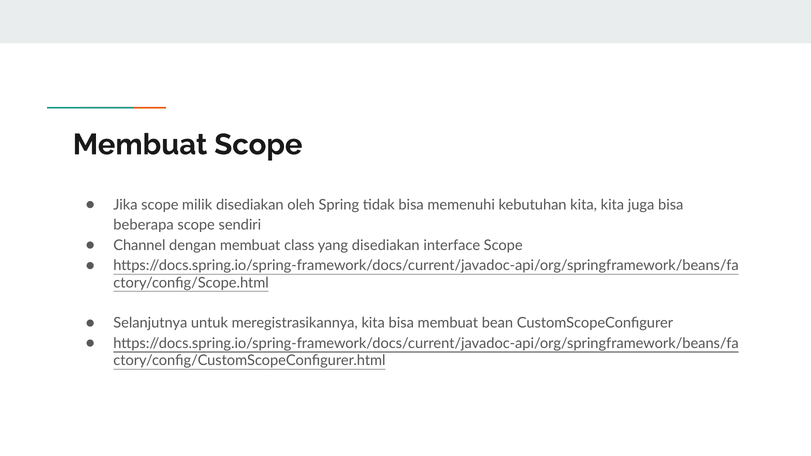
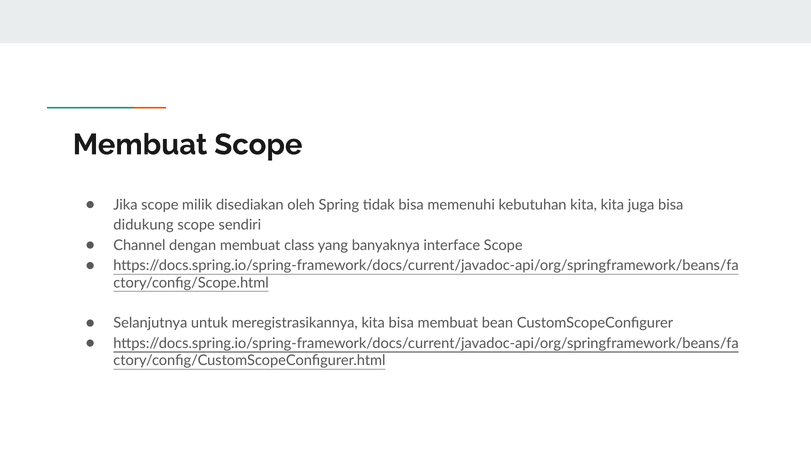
beberapa: beberapa -> didukung (143, 225)
yang disediakan: disediakan -> banyaknya (386, 245)
